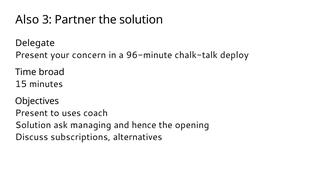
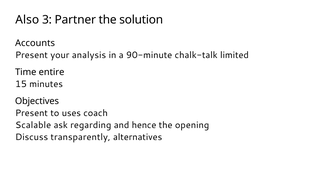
Delegate: Delegate -> Accounts (35, 43)
concern: concern -> analysis (89, 55)
96-minute: 96-minute -> 90-minute (149, 55)
deploy: deploy -> limited (234, 55)
broad: broad -> entire (52, 72)
Solution: Solution -> Scalable (33, 125)
managing: managing -> regarding (91, 125)
subscriptions: subscriptions -> transparently (81, 137)
